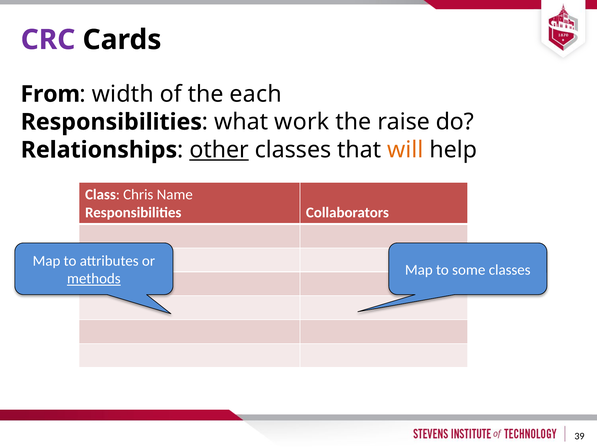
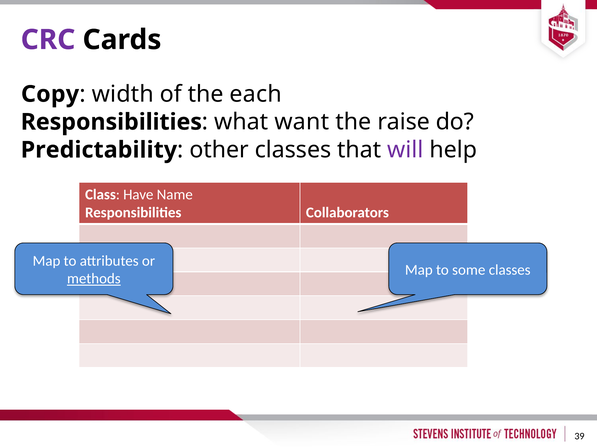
From: From -> Copy (50, 94)
work: work -> want (302, 122)
Relationships: Relationships -> Predictability (99, 150)
other underline: present -> none (219, 150)
will colour: orange -> purple (405, 150)
Chris: Chris -> Have (138, 194)
